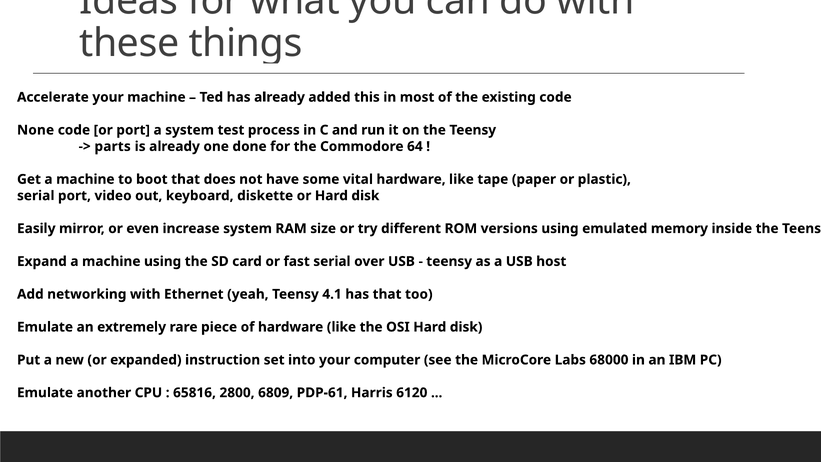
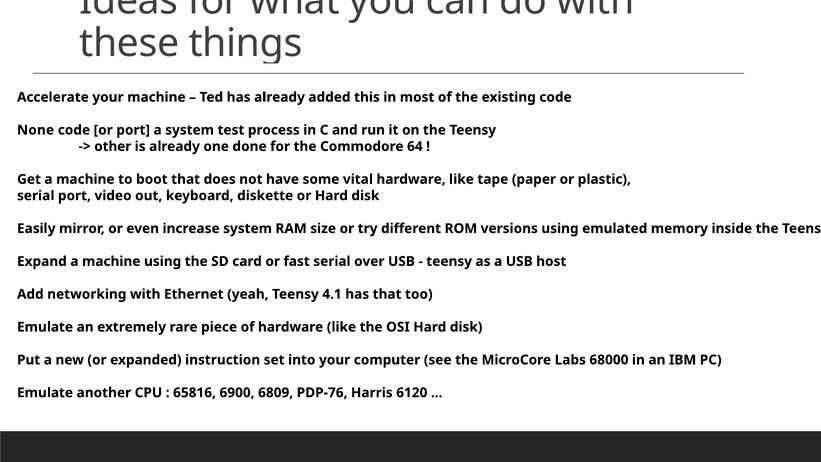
parts: parts -> other (113, 146)
2800: 2800 -> 6900 (237, 393)
PDP-61: PDP-61 -> PDP-76 (322, 393)
